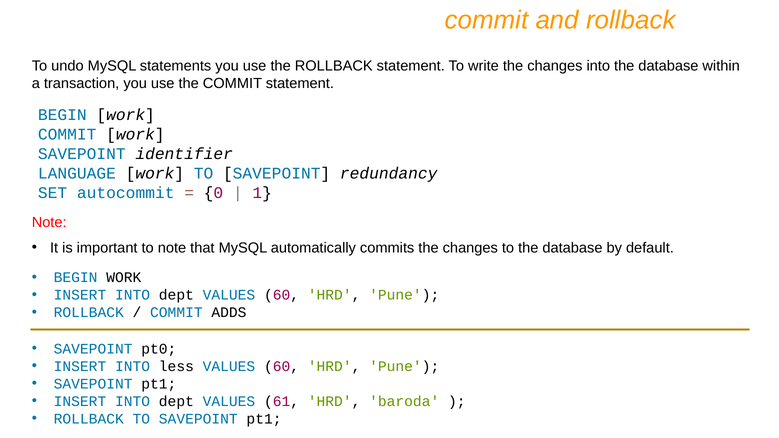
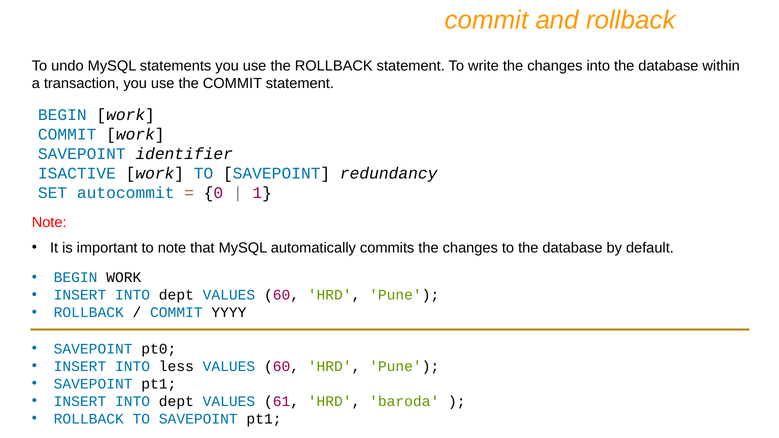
LANGUAGE: LANGUAGE -> ISACTIVE (77, 174)
ADDS: ADDS -> YYYY (229, 313)
